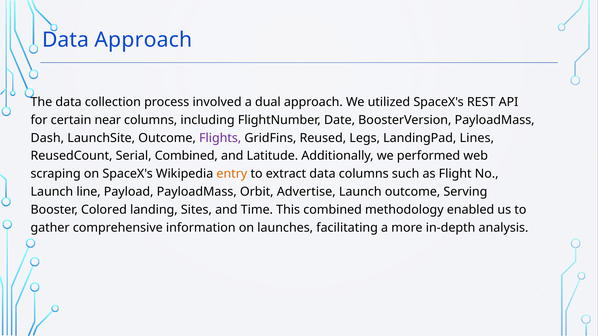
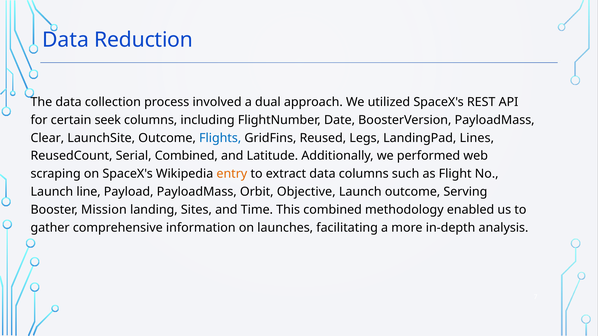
Data Approach: Approach -> Reduction (144, 40)
near: near -> seek (108, 120)
Dash: Dash -> Clear (47, 138)
Flights colour: purple -> blue (220, 138)
Advertise: Advertise -> Objective (306, 192)
Colored: Colored -> Mission (104, 210)
